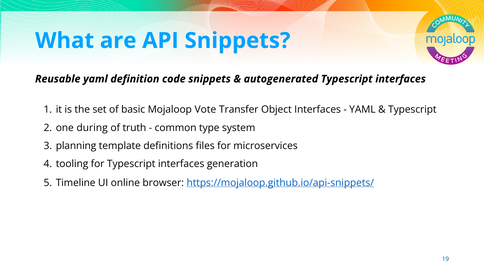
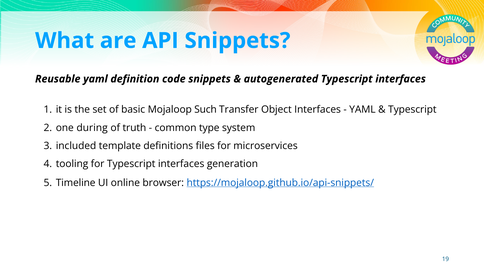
Vote: Vote -> Such (205, 110)
planning: planning -> included (76, 146)
